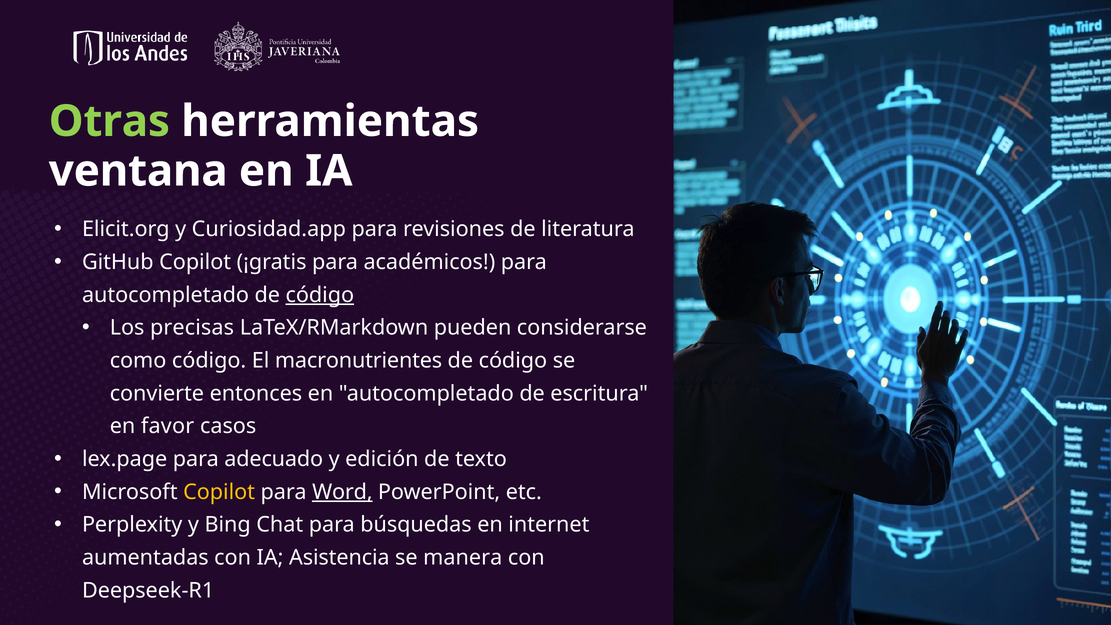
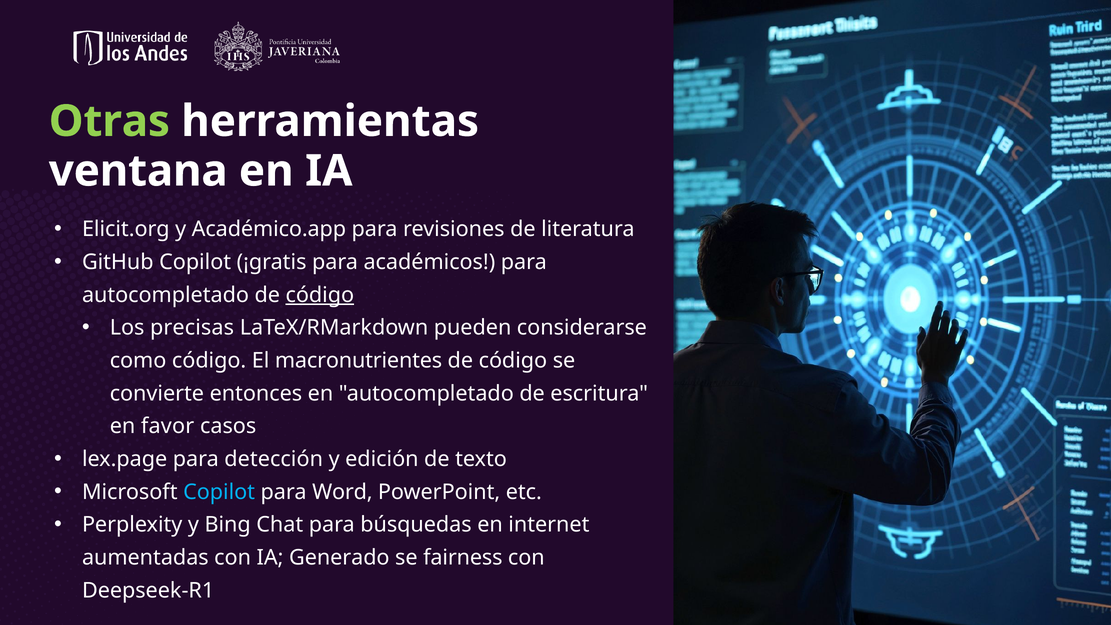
Curiosidad.app: Curiosidad.app -> Académico.app (269, 229)
adecuado: adecuado -> detección (274, 459)
Copilot colour: yellow -> light blue (219, 492)
Word underline: present -> none (342, 492)
Asistencia: Asistencia -> Generado (339, 558)
manera: manera -> fairness (463, 558)
